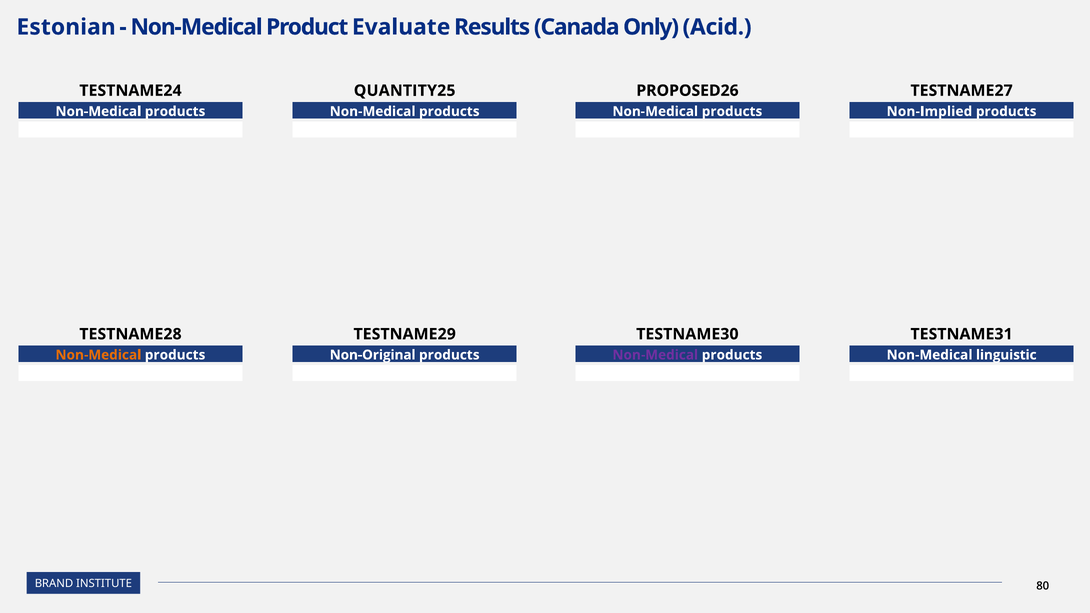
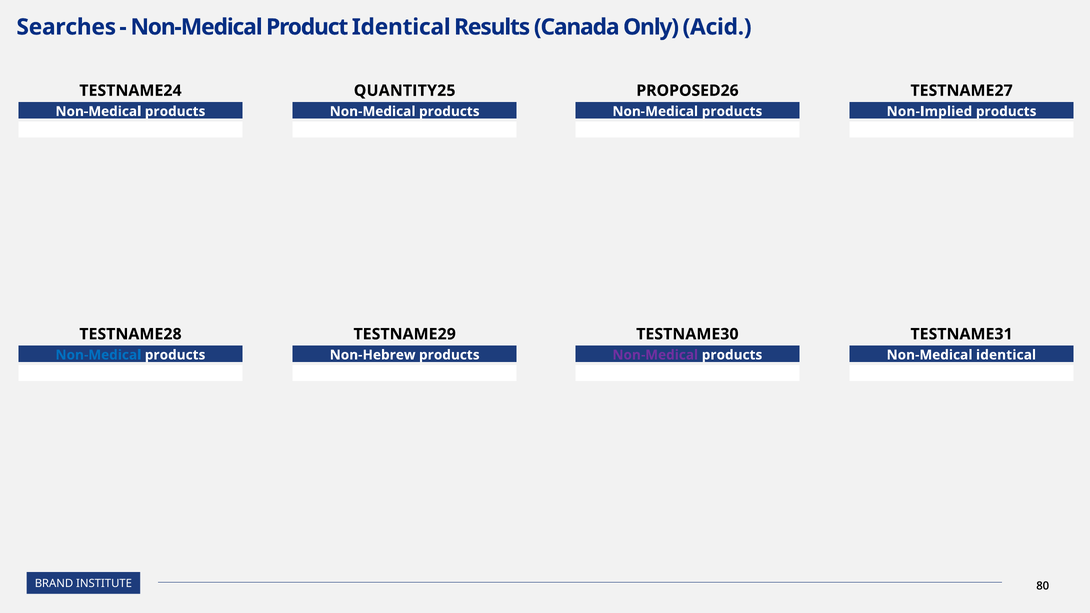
Estonian: Estonian -> Searches (66, 27)
Product Evaluate: Evaluate -> Identical (401, 27)
Non-Medical colour: orange -> blue (98, 355)
Non-Original: Non-Original -> Non-Hebrew (373, 355)
Non-Medical linguistic: linguistic -> identical (1006, 355)
